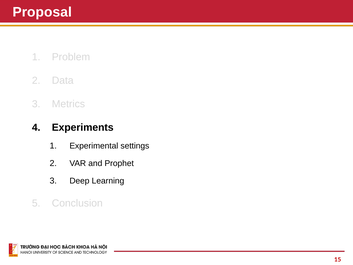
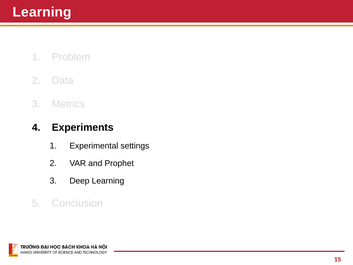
Proposal: Proposal -> Learning (42, 12)
